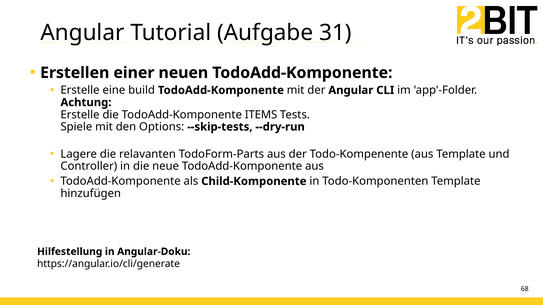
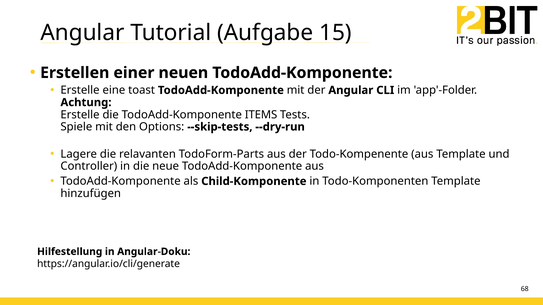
31: 31 -> 15 (335, 33)
build: build -> toast (142, 90)
